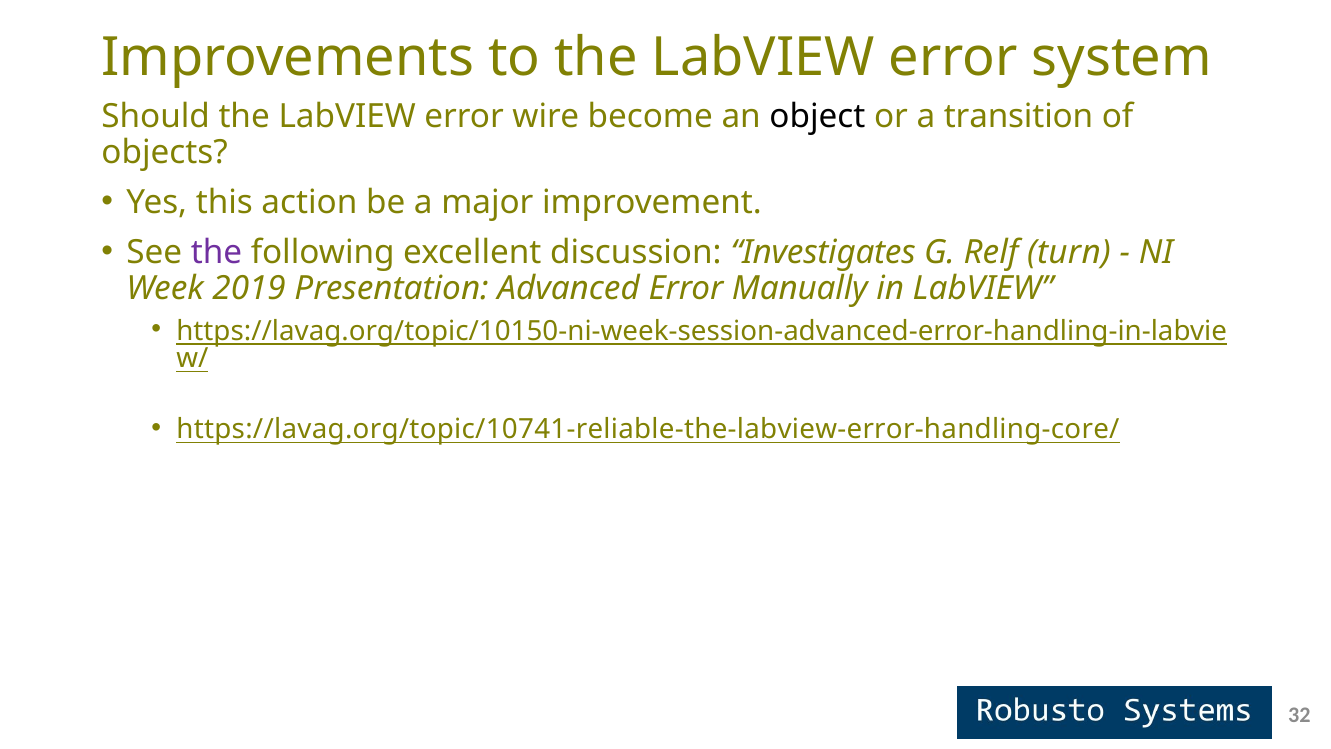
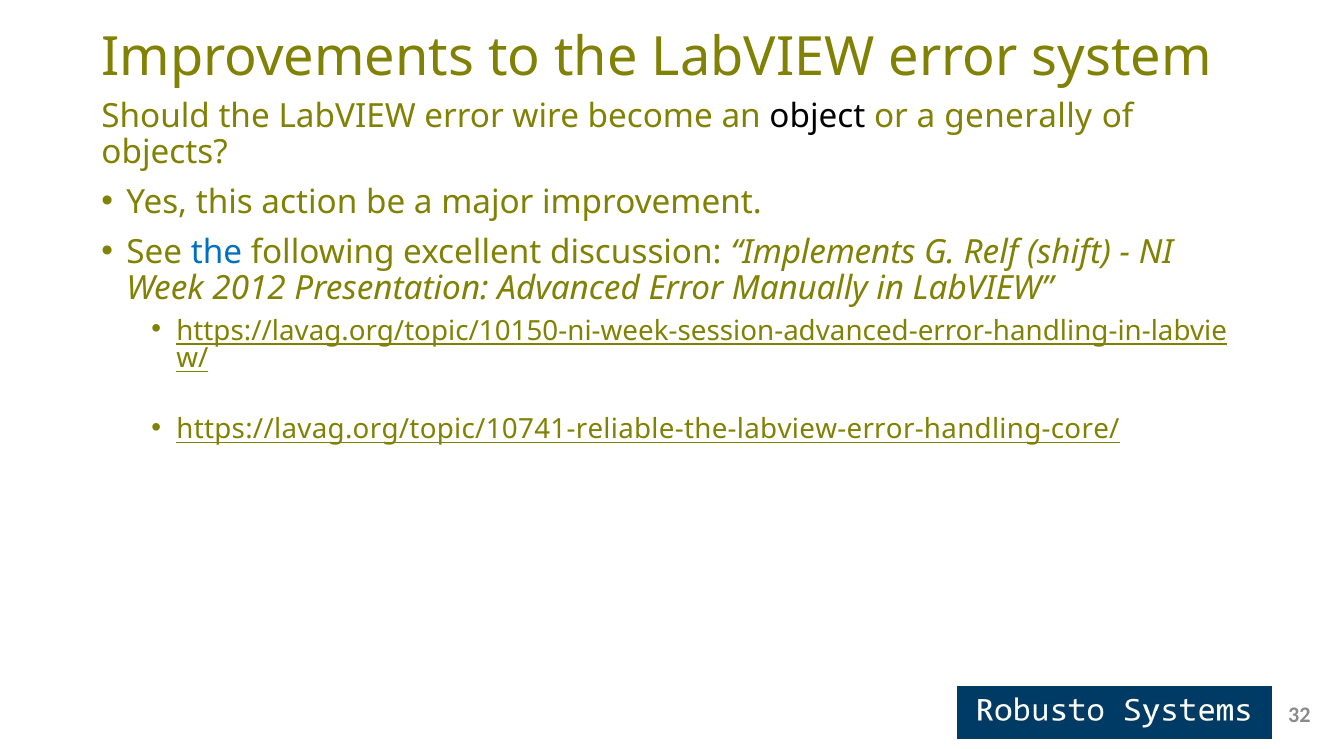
transition: transition -> generally (1018, 116)
the colour: purple -> blue (216, 252)
Investigates: Investigates -> Implements (823, 252)
turn: turn -> shift (1069, 252)
2019: 2019 -> 2012 (249, 288)
